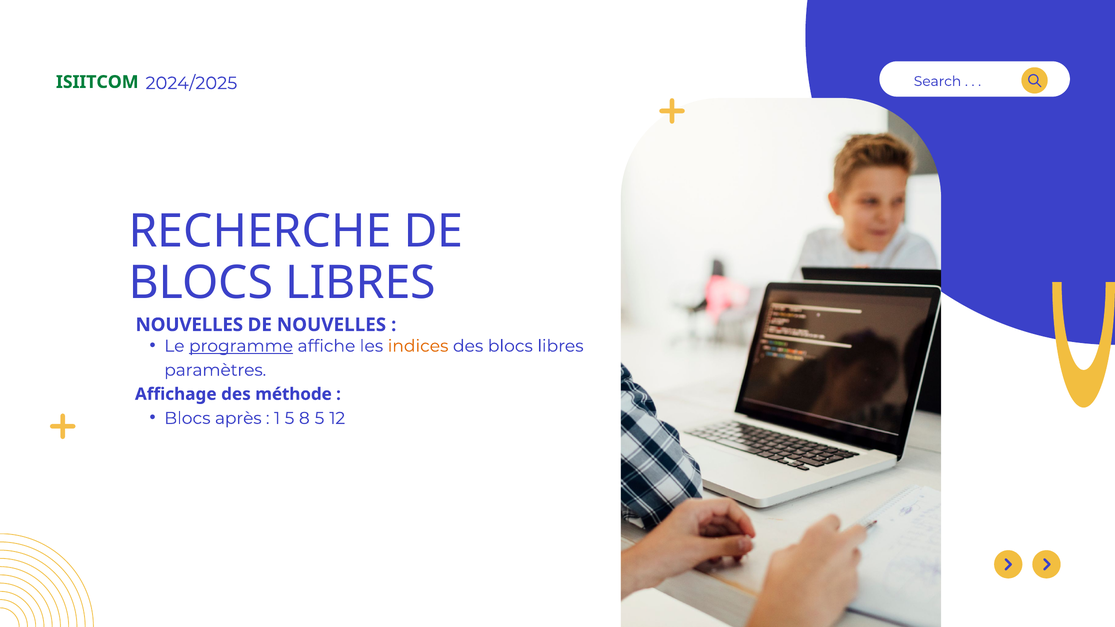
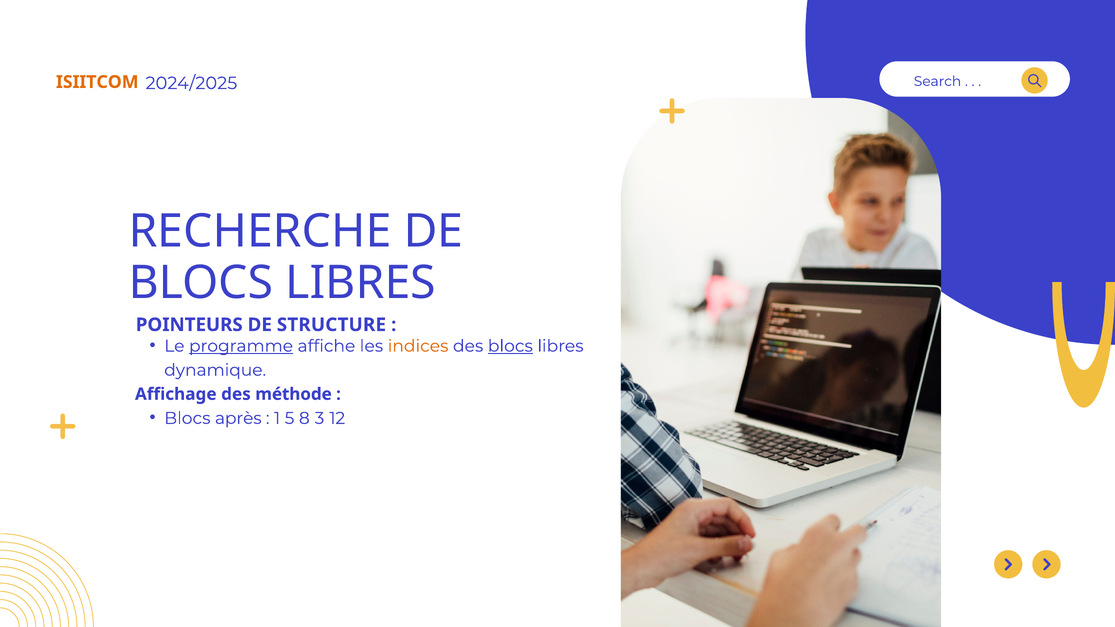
ISIITCOM colour: green -> orange (97, 82)
NOUVELLES: NOUVELLES -> POINTEURS (189, 325)
DE NOUVELLES: NOUVELLES -> STRUCTURE (331, 325)
blocs underline: none -> present (510, 346)
paramètres: paramètres -> dynamique (215, 370)
8 5: 5 -> 3 (319, 418)
